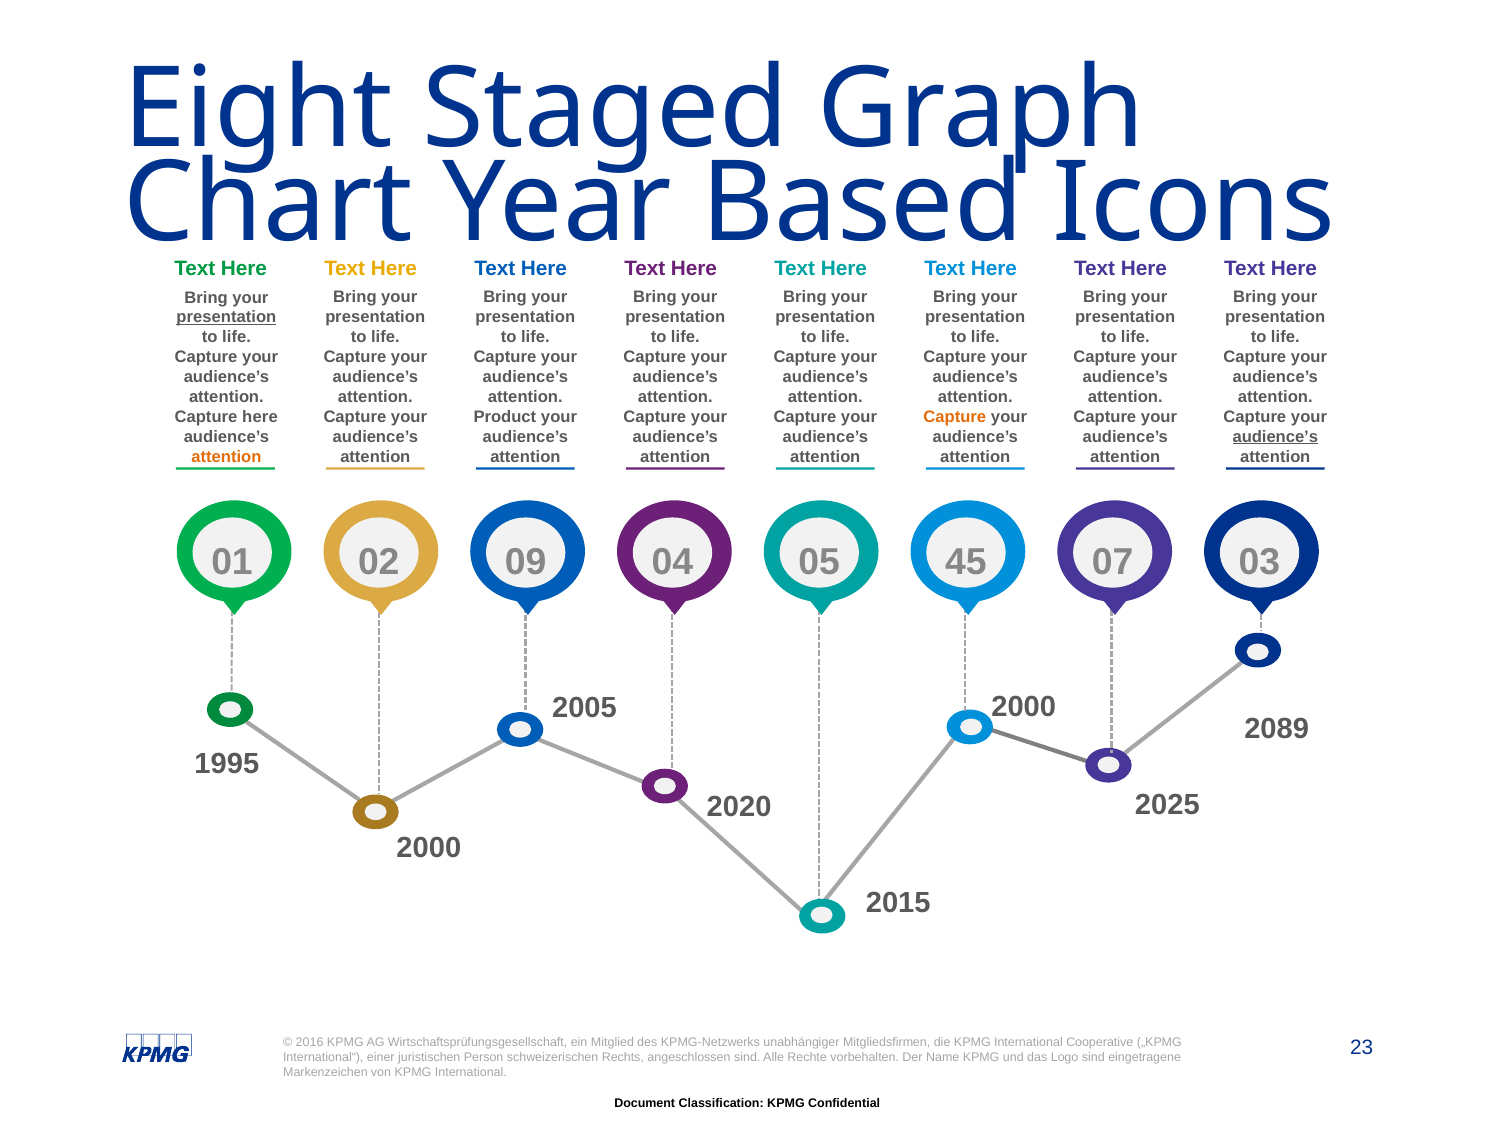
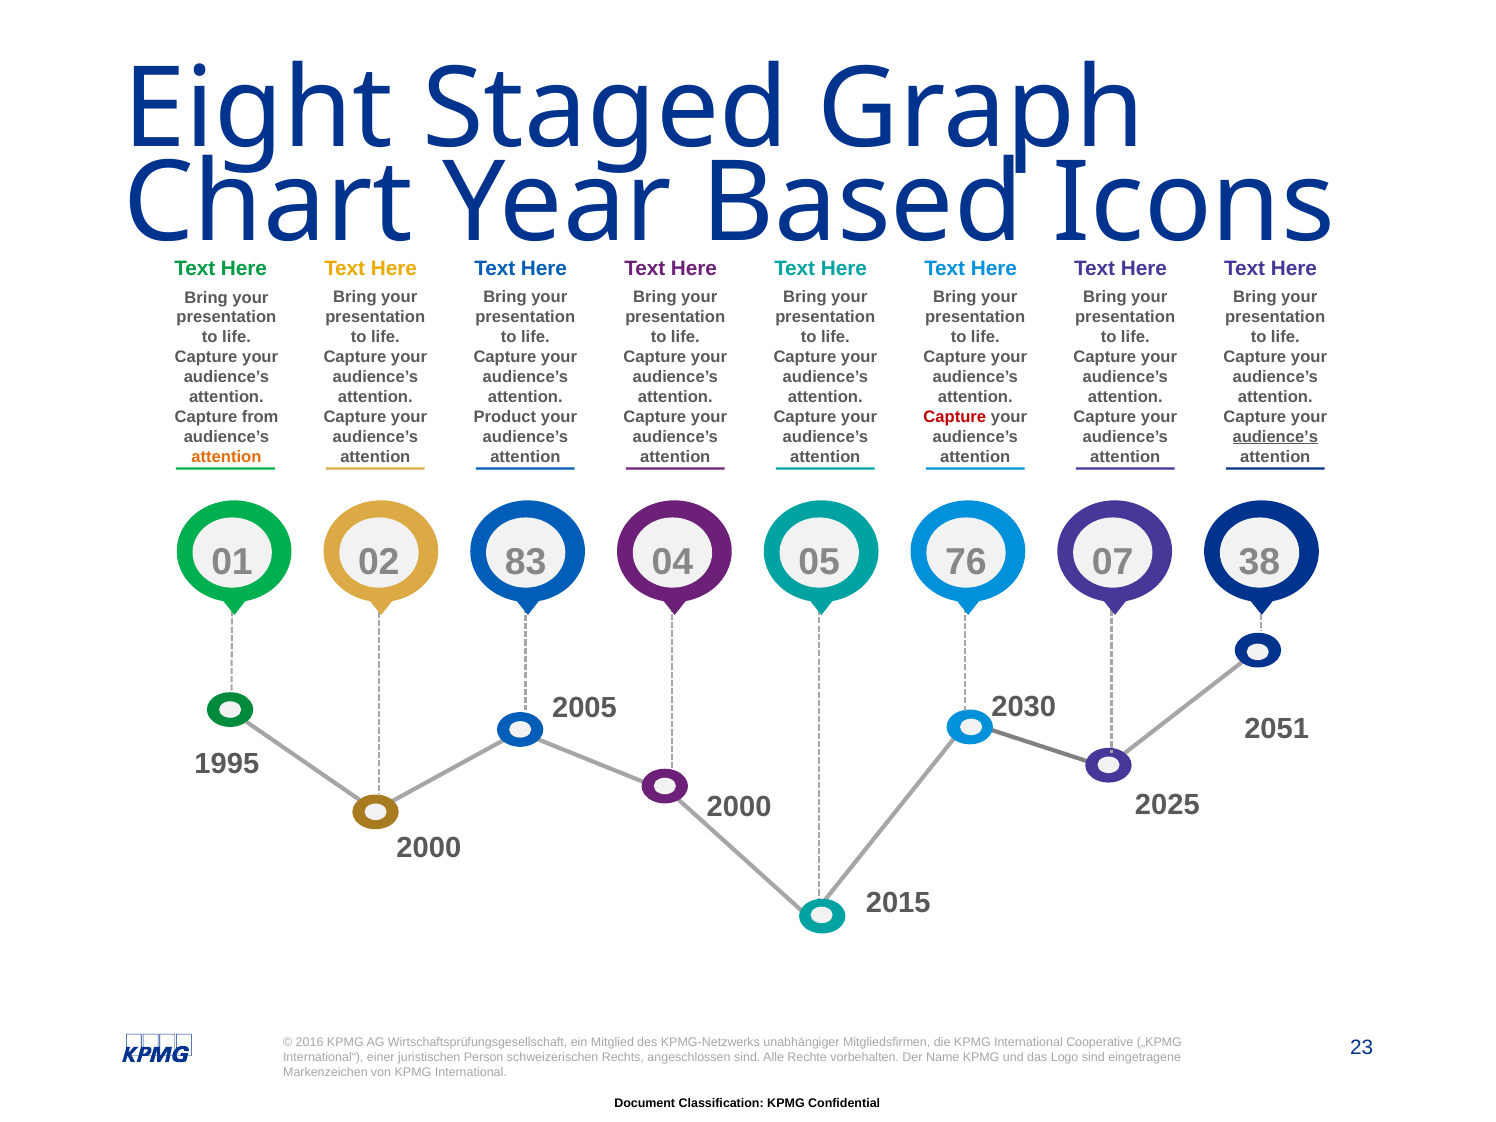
presentation underline: present -> none (226, 318)
Capture here: here -> from (260, 417)
Capture colour: orange -> red (955, 417)
09: 09 -> 83 (526, 562)
45: 45 -> 76 (966, 562)
03: 03 -> 38 (1259, 562)
2000: 2000 -> 2030 (1024, 707)
2089: 2089 -> 2051 (1277, 729)
2020: 2020 -> 2000 (739, 807)
